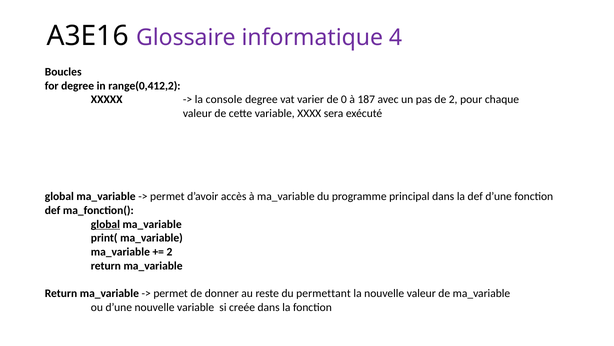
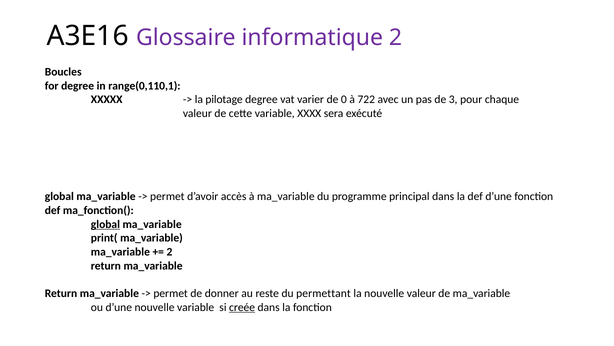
informatique 4: 4 -> 2 (396, 37)
range(0,412,2: range(0,412,2 -> range(0,110,1 (144, 86)
console: console -> pilotage (224, 99)
187: 187 -> 722 (366, 99)
de 2: 2 -> 3 (453, 99)
creée underline: none -> present (242, 307)
